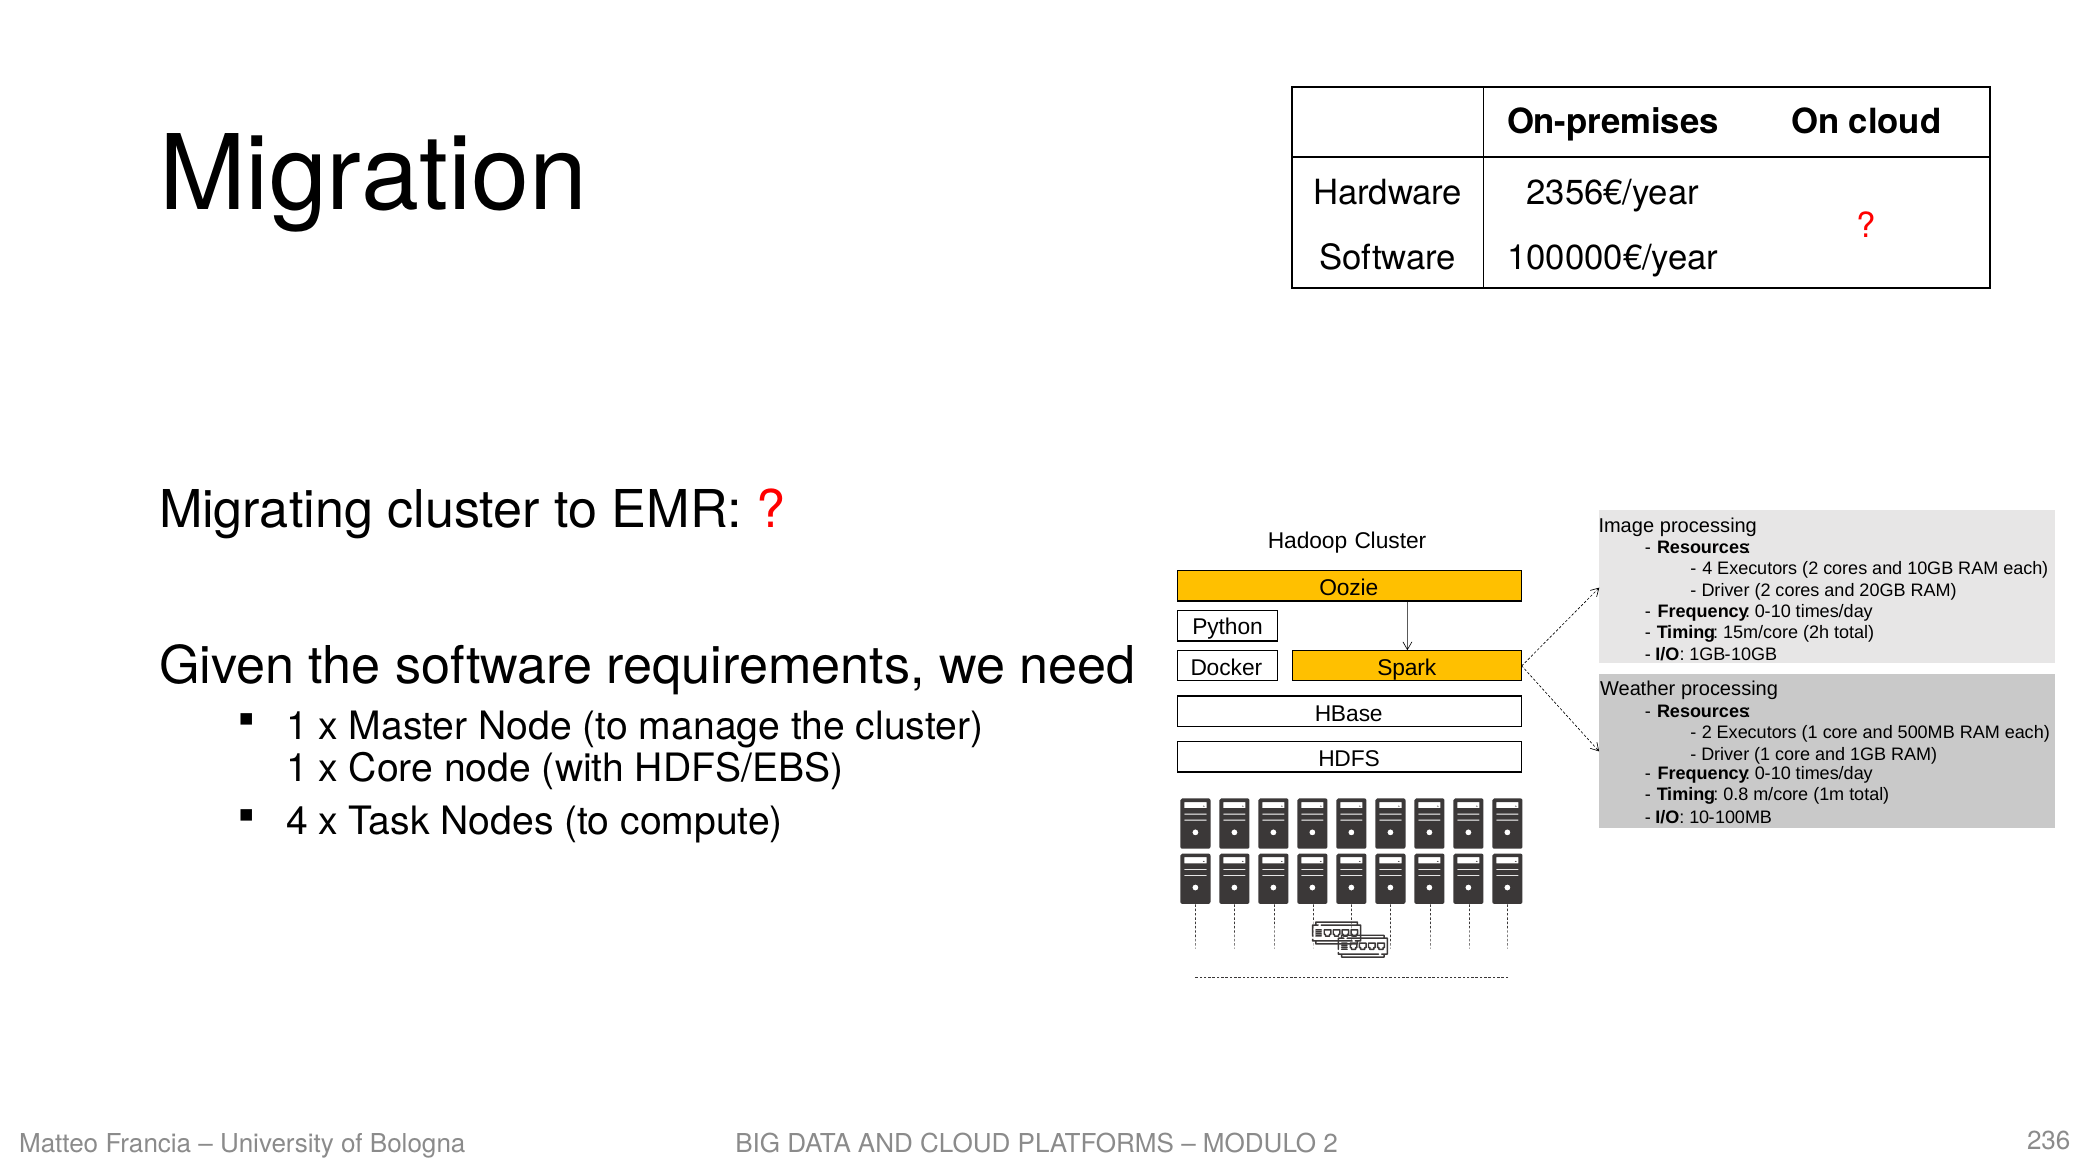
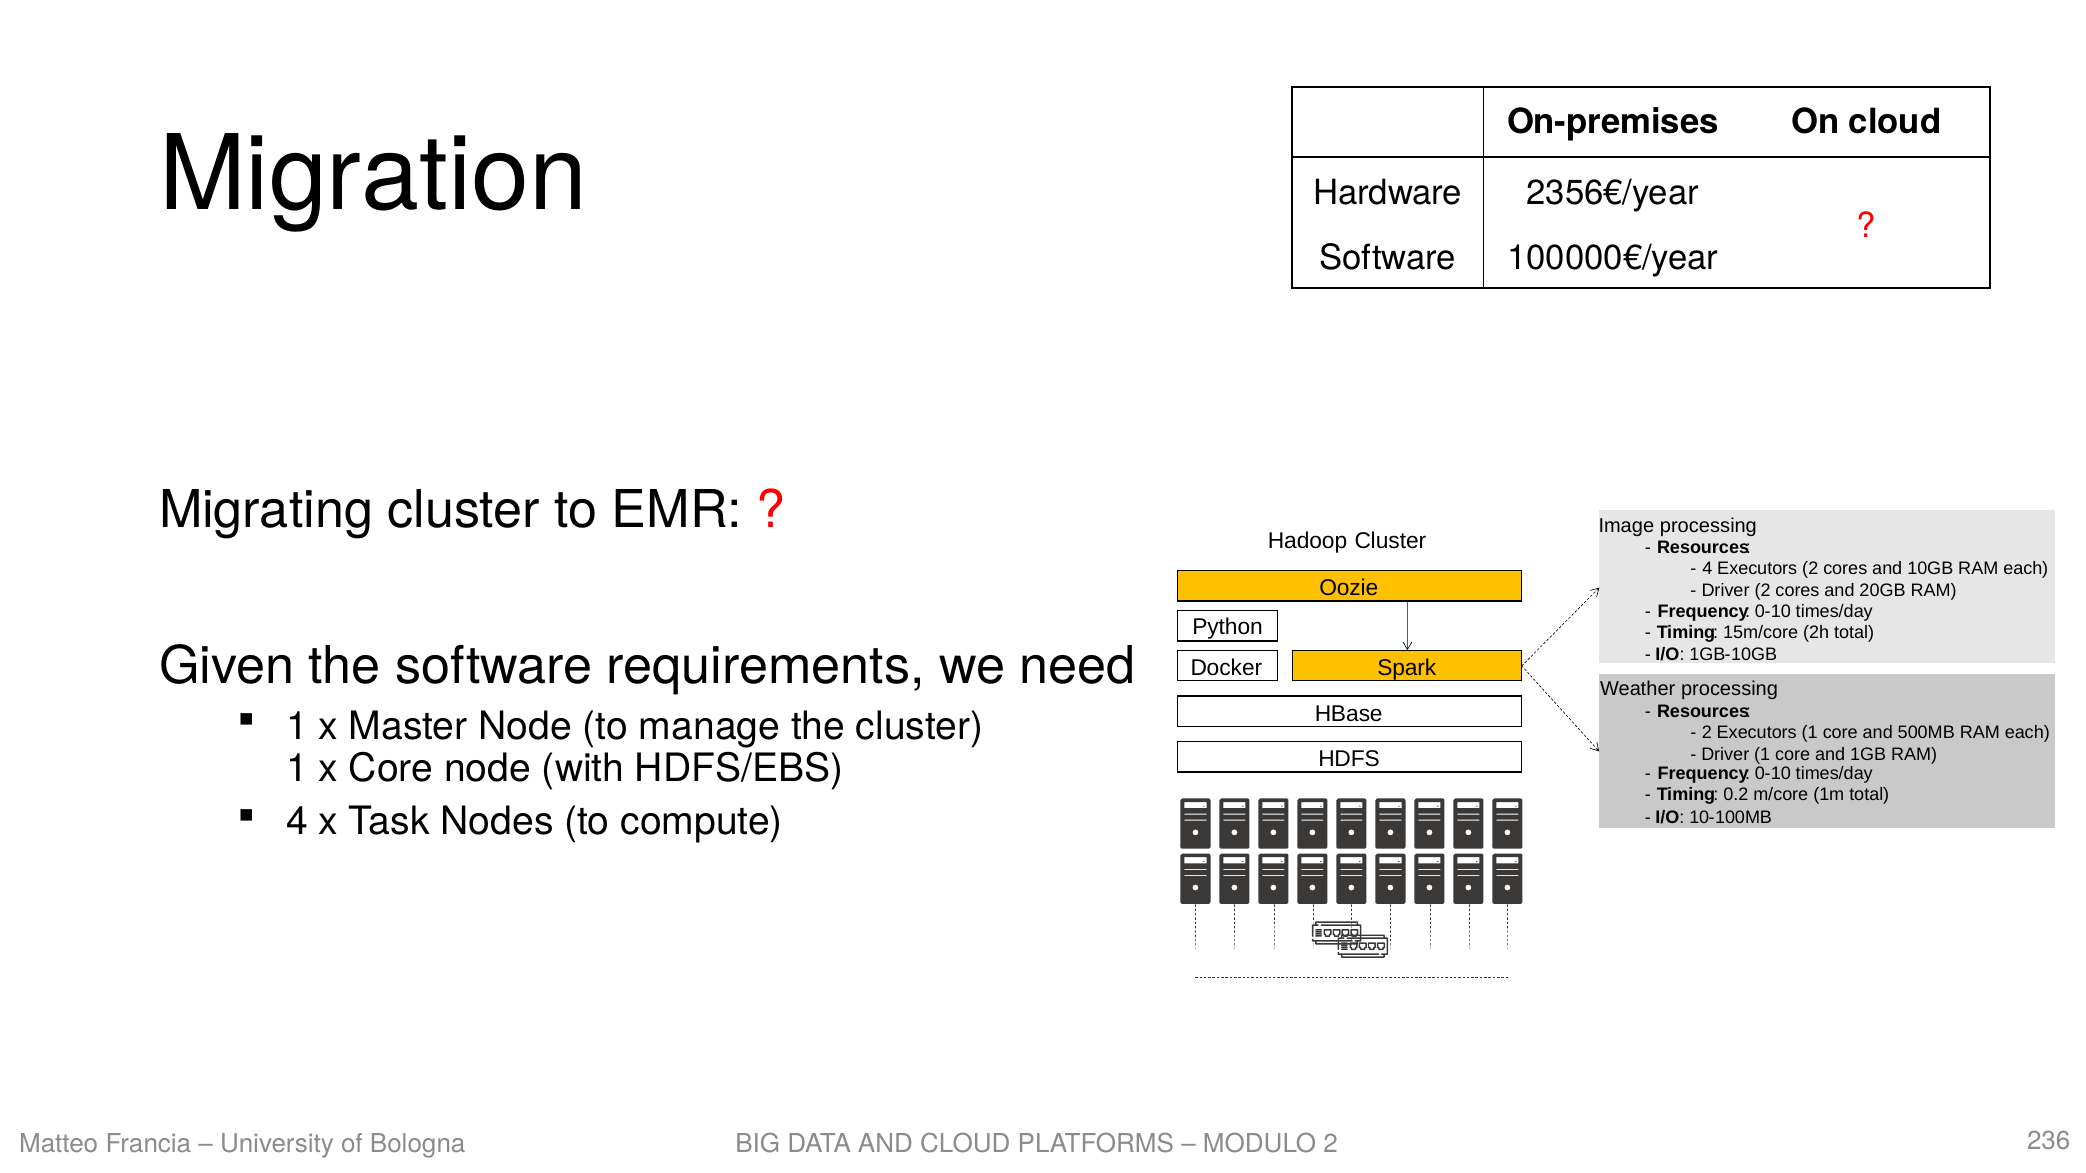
0.8: 0.8 -> 0.2 (1736, 795)
